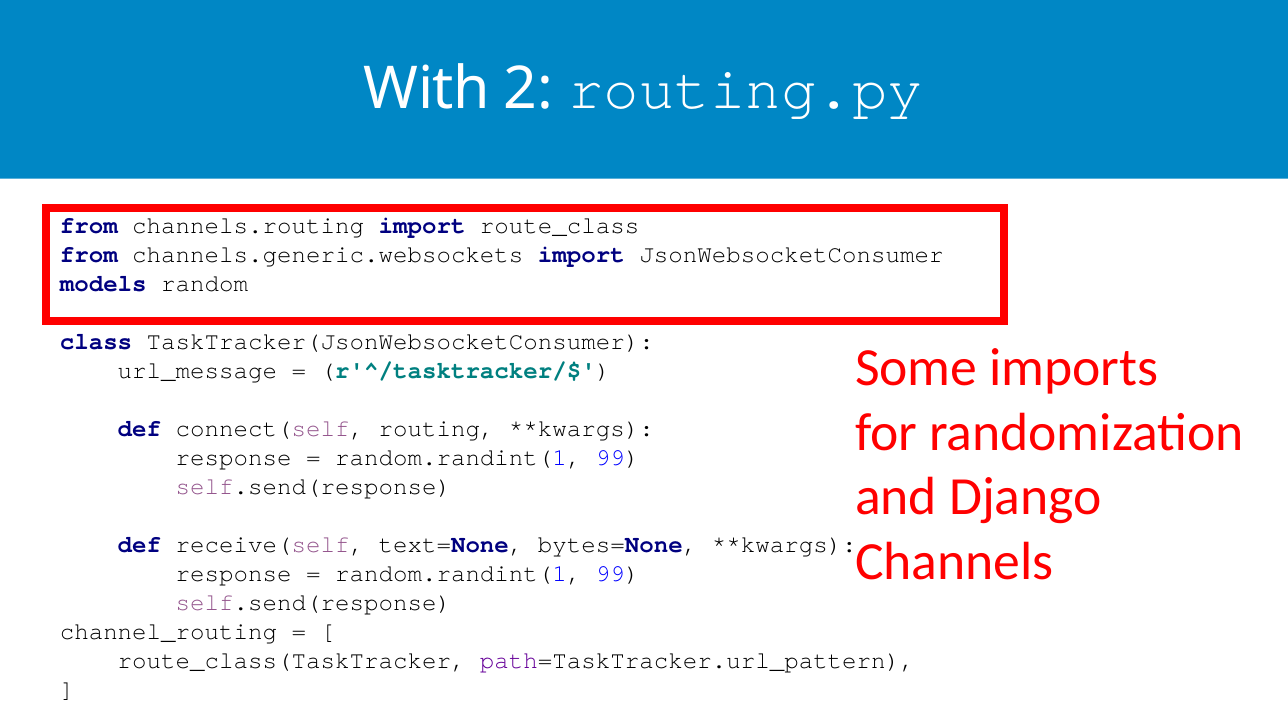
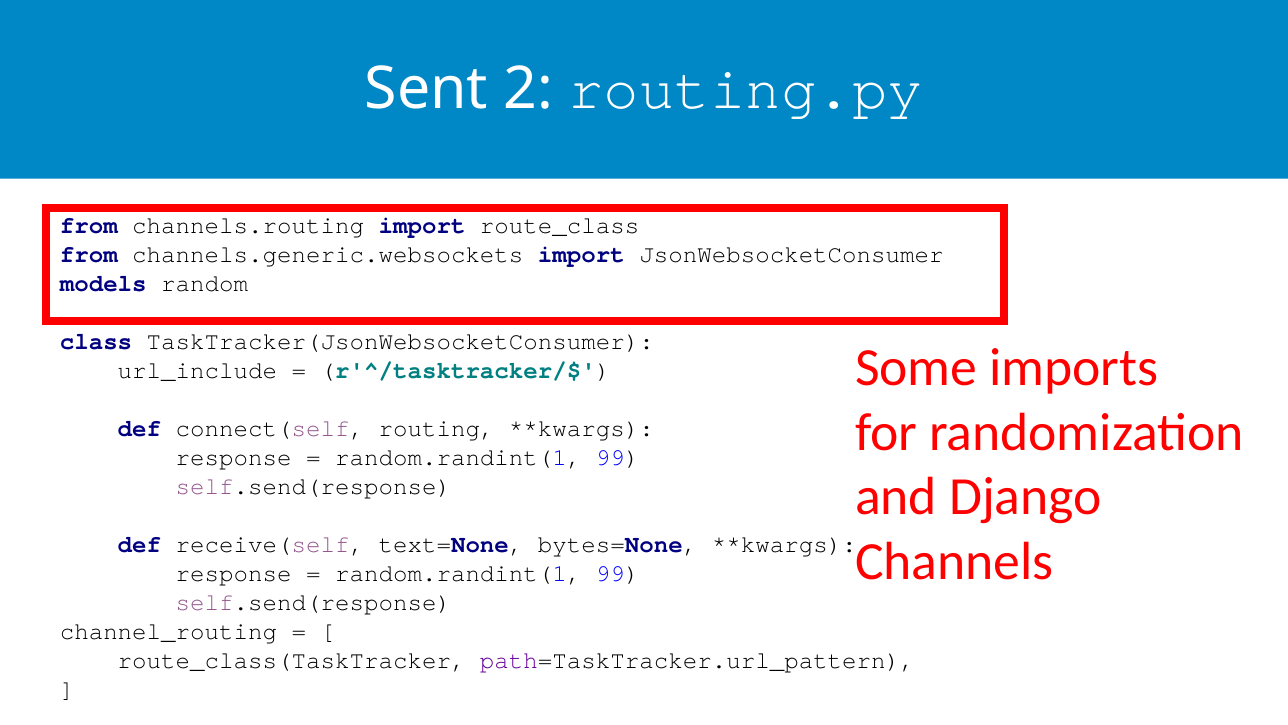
With: With -> Sent (427, 89)
url_message: url_message -> url_include (197, 370)
